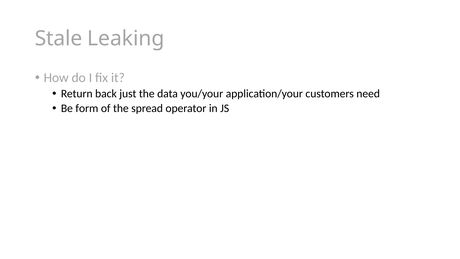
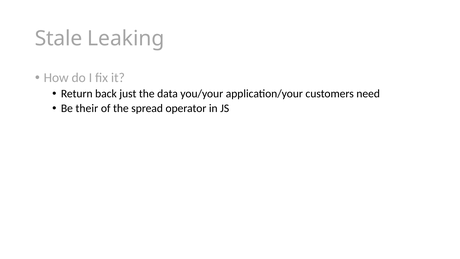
form: form -> their (87, 108)
